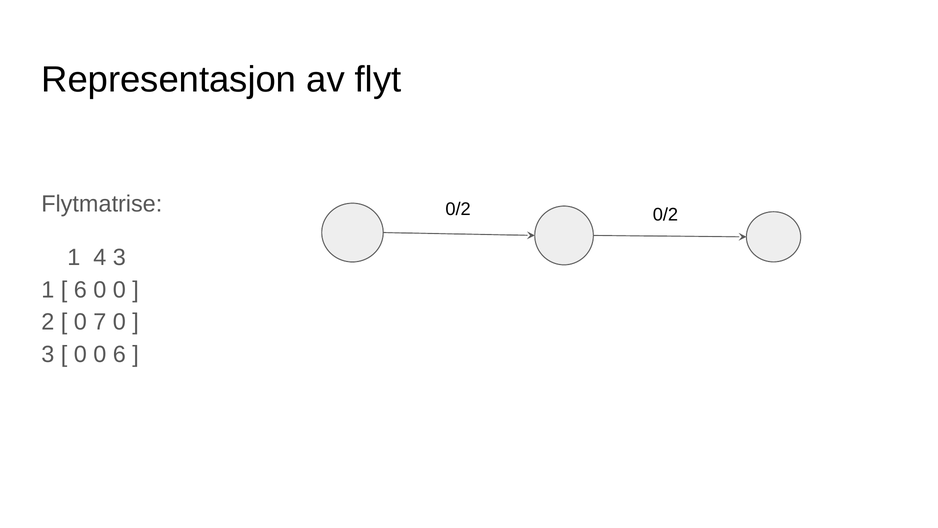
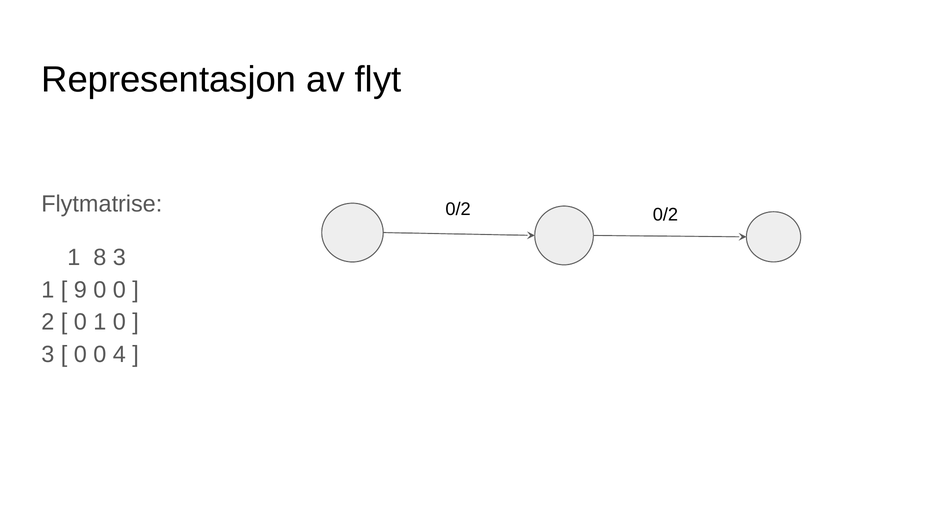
4: 4 -> 8 (100, 257)
6: 6 -> 9 (80, 290)
0 7: 7 -> 1 (100, 322)
0 6: 6 -> 4 (119, 354)
